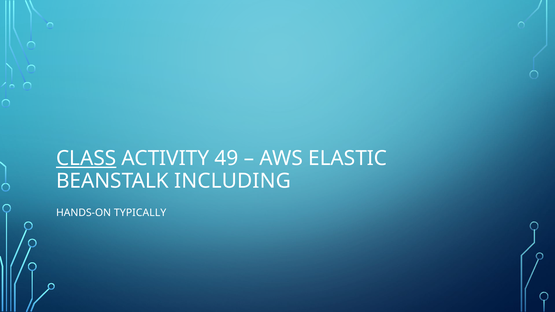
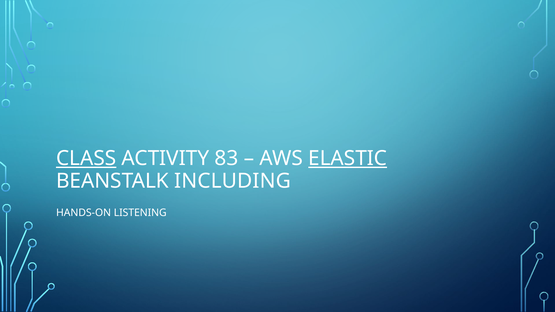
49: 49 -> 83 (226, 158)
ELASTIC underline: none -> present (348, 158)
TYPICALLY: TYPICALLY -> LISTENING (140, 213)
